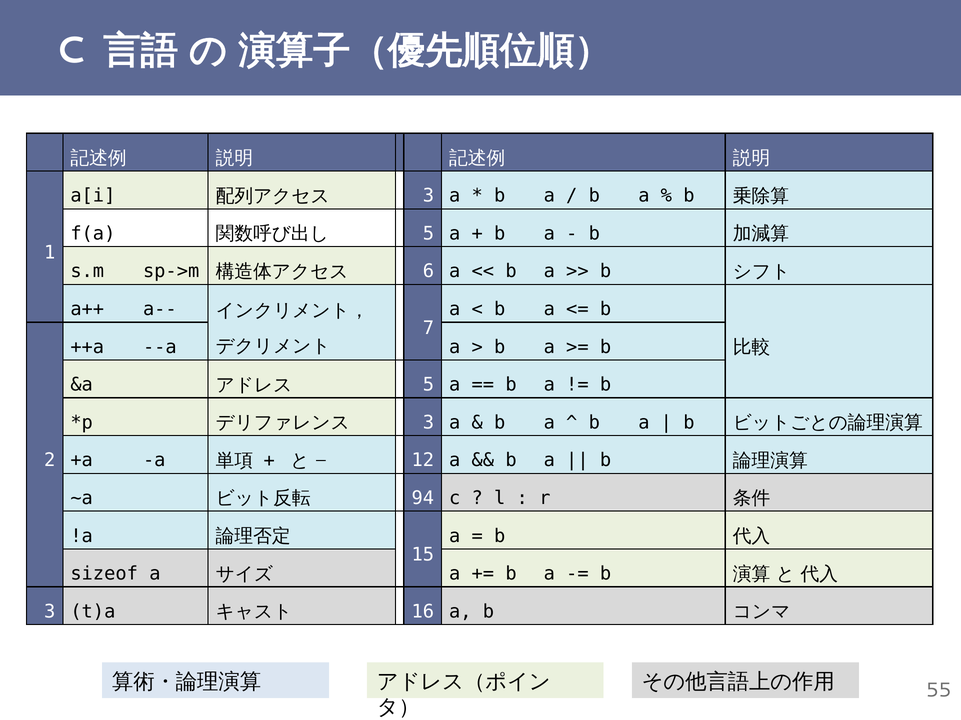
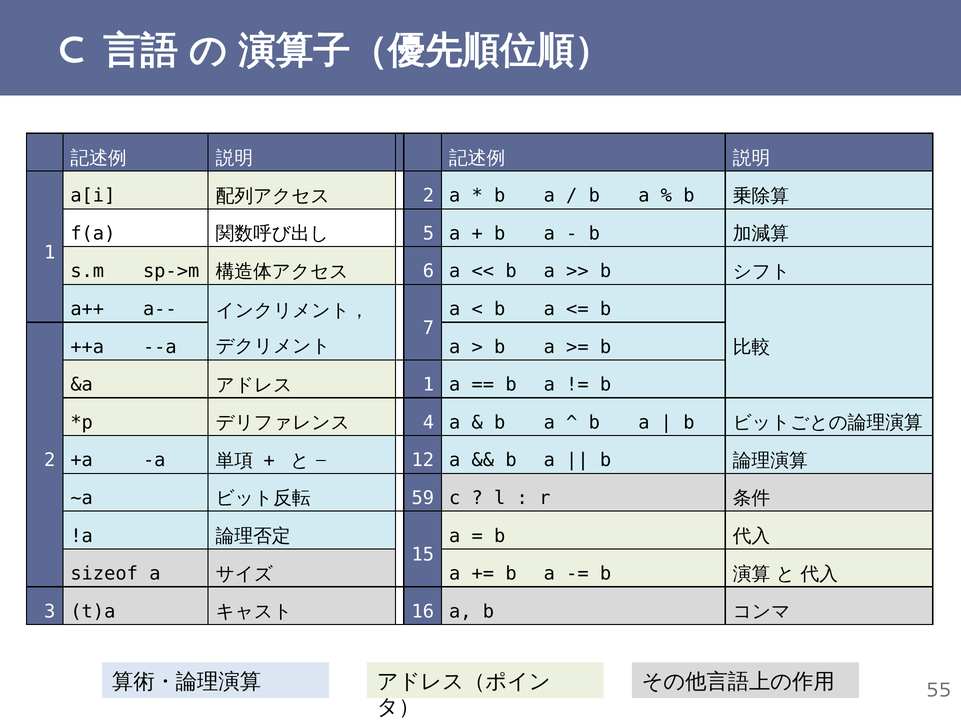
3: 3 -> 2 (428, 196)
5: 5 -> 1 (428, 385)
3: 3 -> 4 (428, 423)
94: 94 -> 59 (423, 499)
